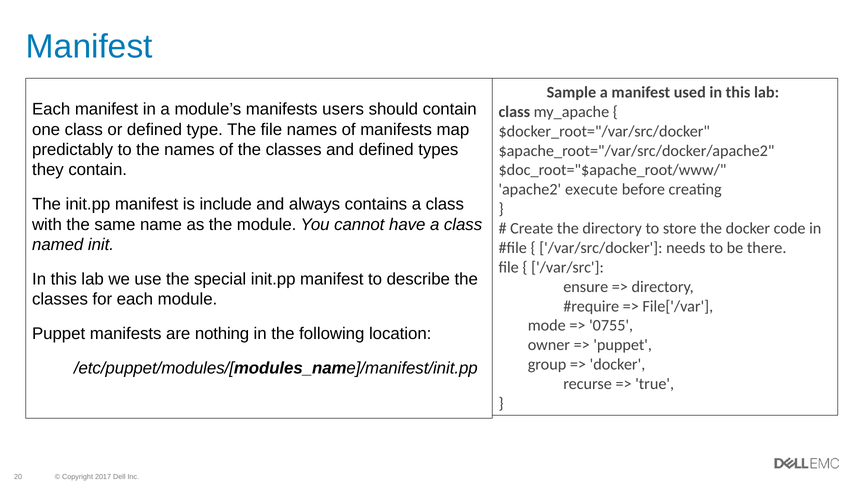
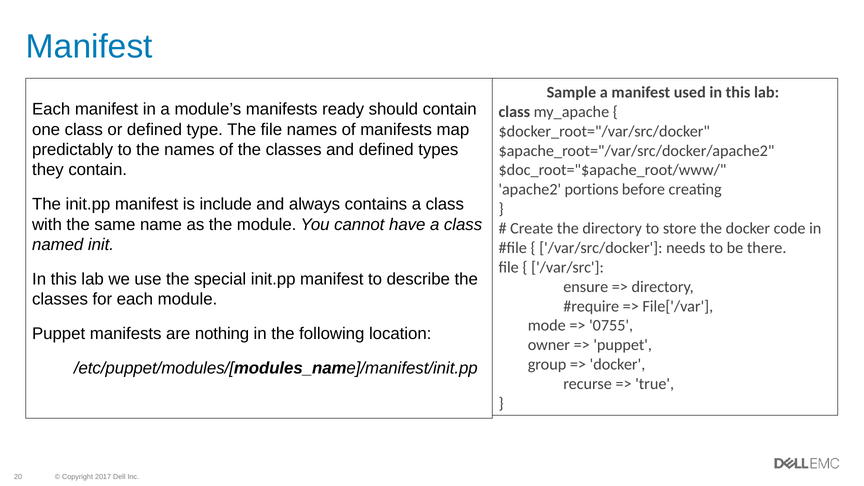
users: users -> ready (343, 109)
execute: execute -> portions (592, 190)
